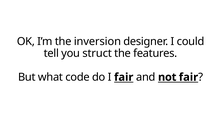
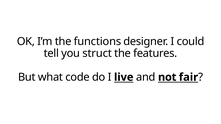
inversion: inversion -> functions (97, 42)
I fair: fair -> live (124, 77)
